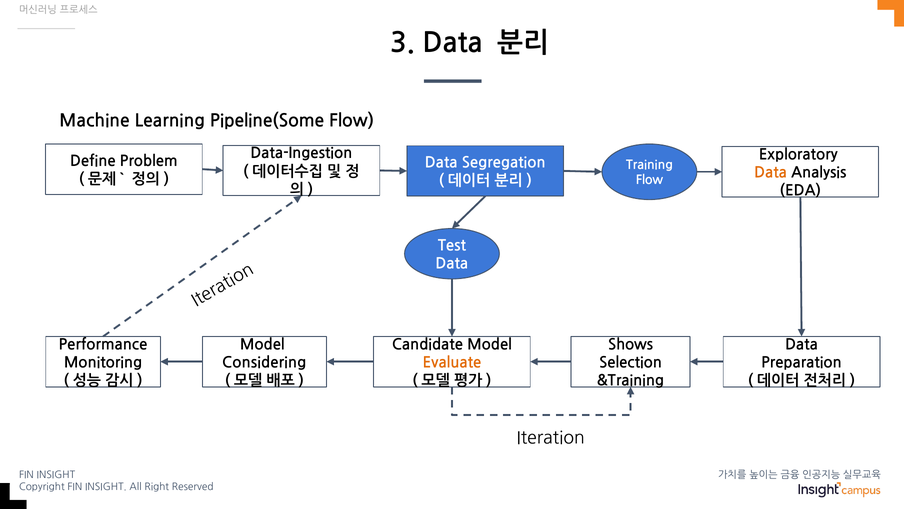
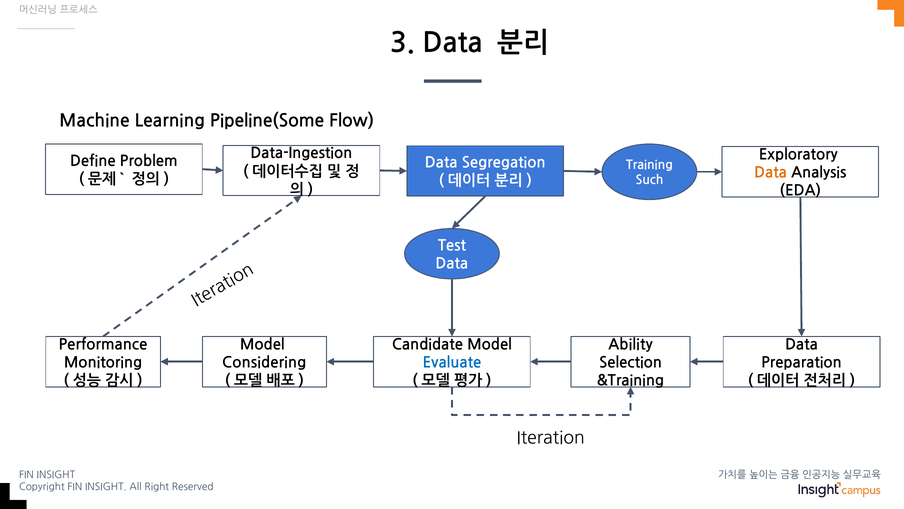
Flow: Flow -> Such (649, 180)
Shows: Shows -> Ability (630, 344)
Evaluate colour: orange -> blue (452, 362)
